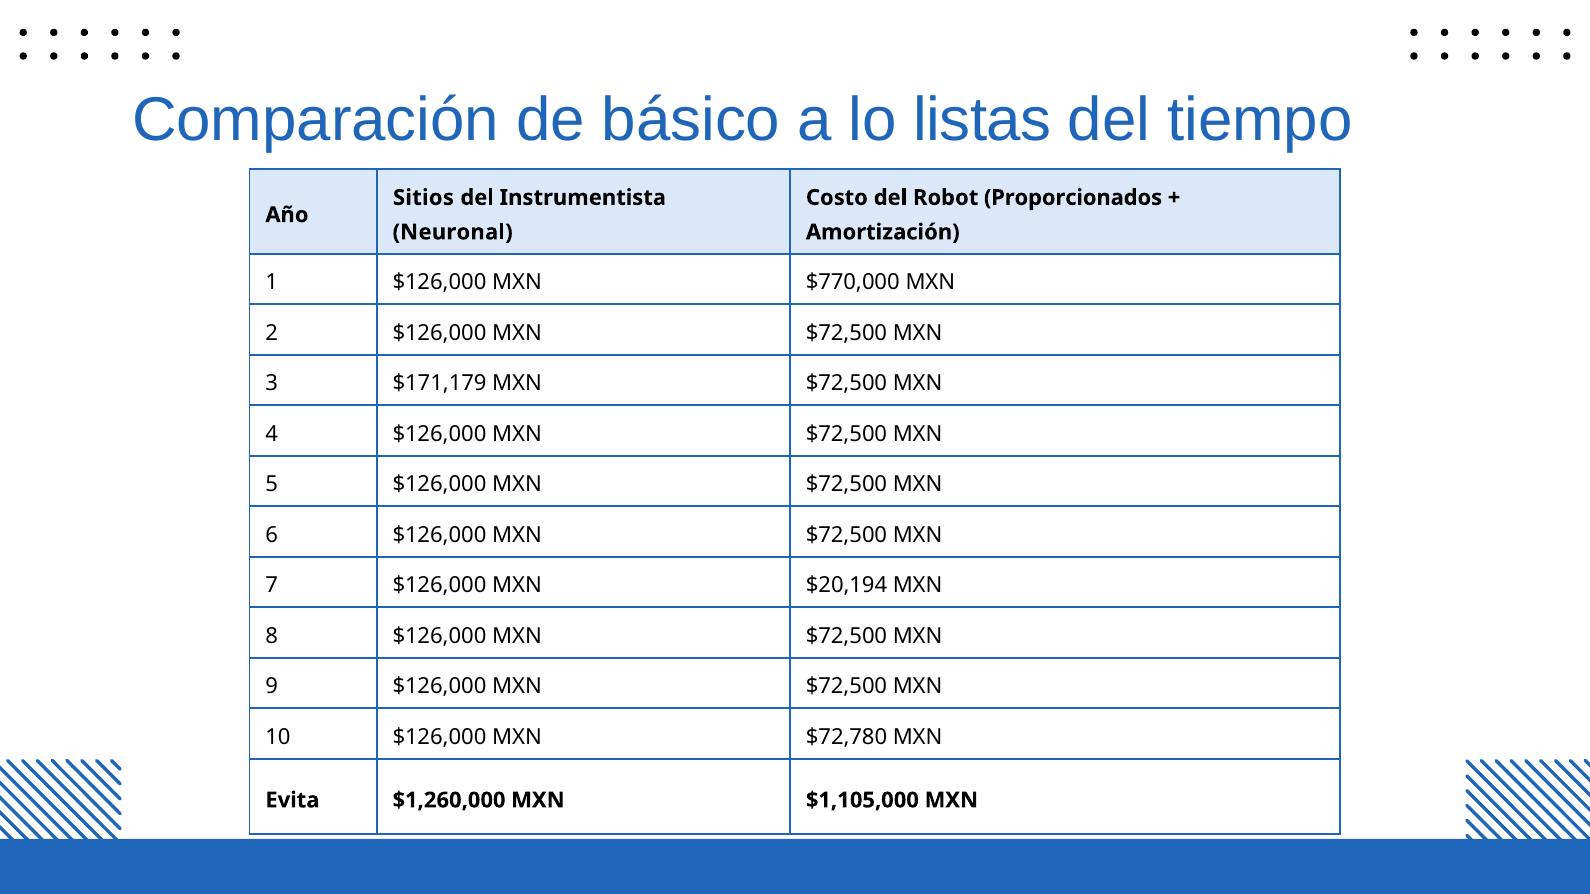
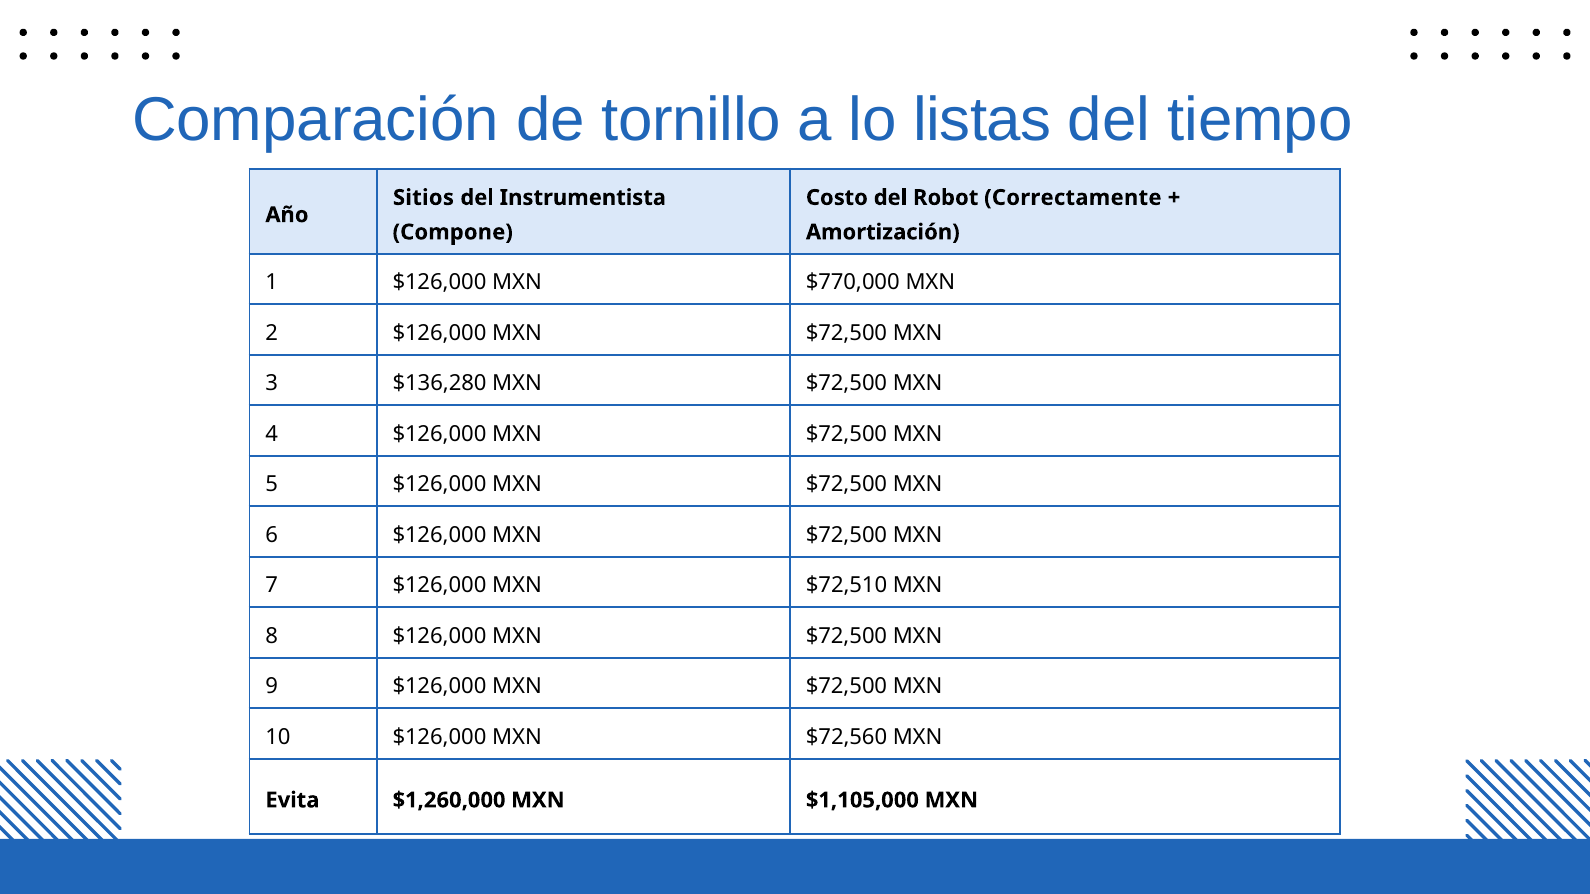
básico: básico -> tornillo (691, 121)
Proporcionados: Proporcionados -> Correctamente (1073, 198)
Neuronal: Neuronal -> Compone (453, 232)
$171,179: $171,179 -> $136,280 (440, 384)
$20,194: $20,194 -> $72,510 (847, 586)
$72,780: $72,780 -> $72,560 (847, 737)
